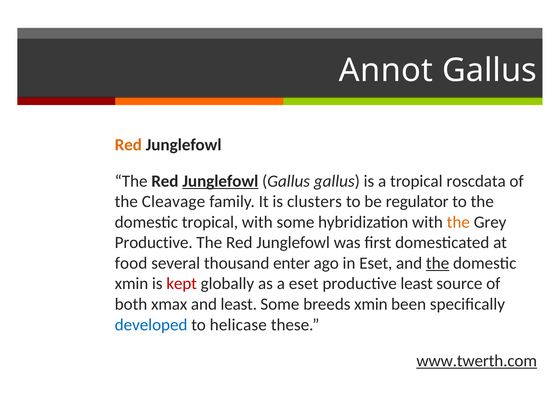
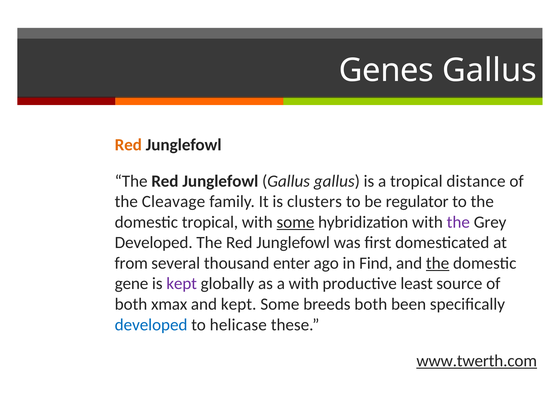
Annot: Annot -> Genes (386, 71)
Junglefowl underline: present -> none (220, 181)
roscdata: roscdata -> distance (476, 181)
some underline: none -> present (295, 222)
the colour: orange -> purple (458, 222)
Productive: Productive -> Developed (154, 243)
food: food -> from (131, 263)
in Eset: Eset -> Find (376, 263)
xmin: xmin -> gene (131, 284)
kept colour: red -> purple (182, 284)
a eset: eset -> with (304, 284)
and least: least -> kept (239, 304)
breeds xmin: xmin -> both (371, 304)
